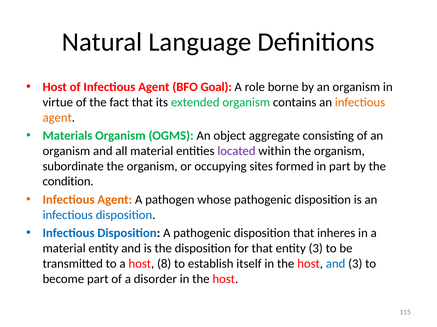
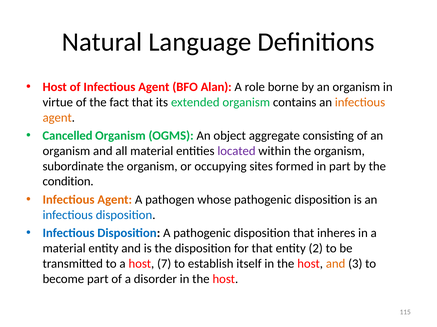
Goal: Goal -> Alan (216, 87)
Materials: Materials -> Cancelled (67, 136)
entity 3: 3 -> 2 (316, 249)
8: 8 -> 7 (164, 264)
and colour: blue -> orange (336, 264)
